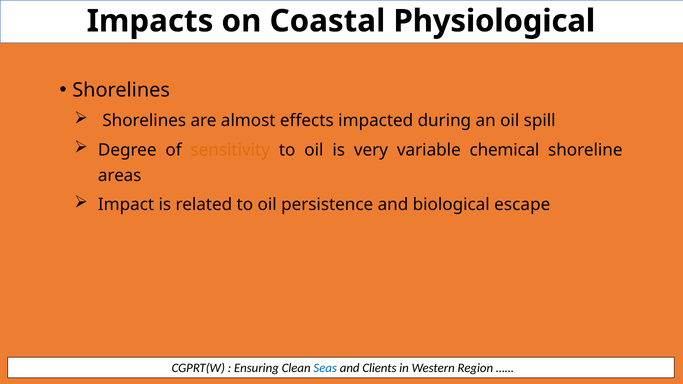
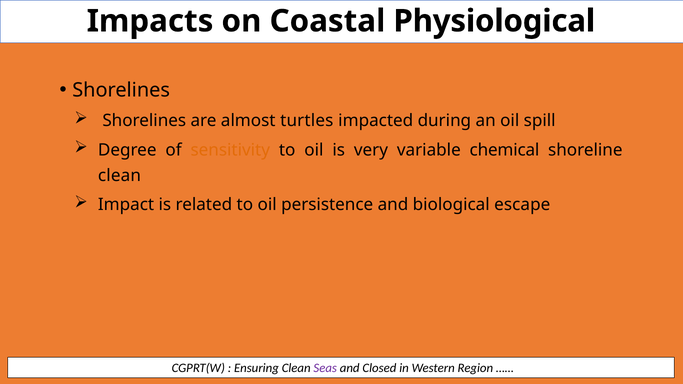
effects: effects -> turtles (307, 121)
areas: areas -> clean (119, 176)
Seas colour: blue -> purple (325, 368)
Clients: Clients -> Closed (379, 368)
